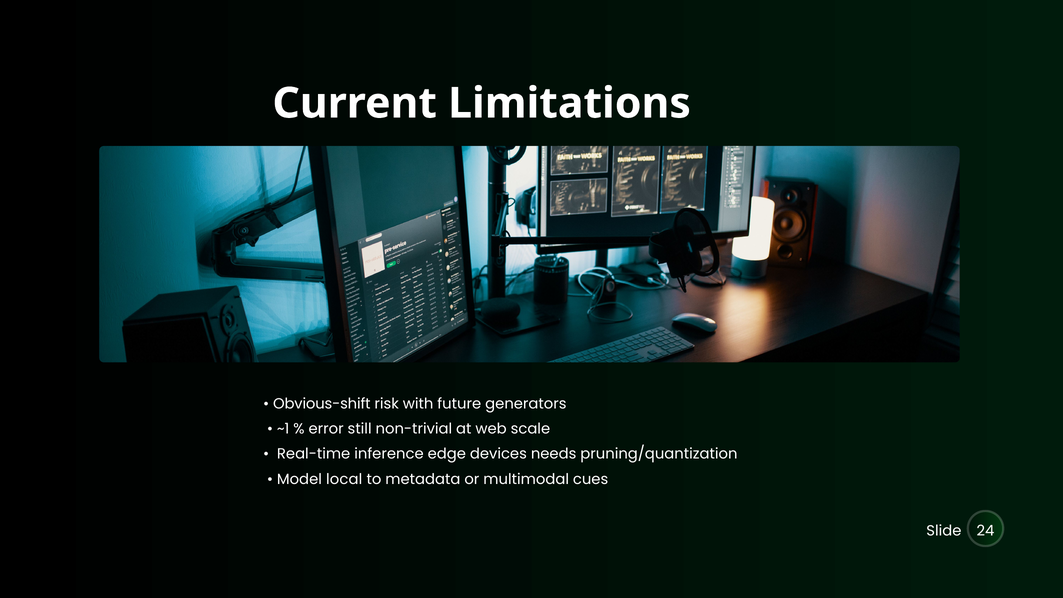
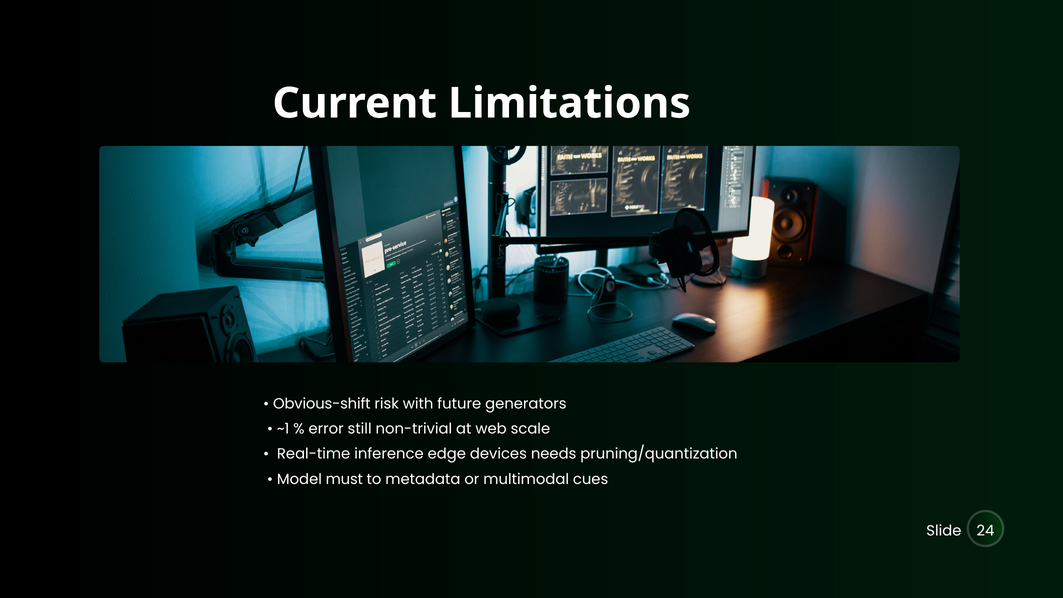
local: local -> must (344, 479)
